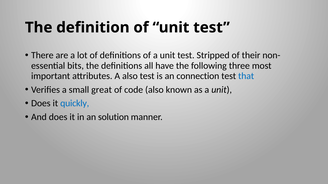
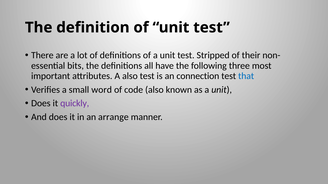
great: great -> word (102, 90)
quickly colour: blue -> purple (75, 104)
solution: solution -> arrange (113, 117)
